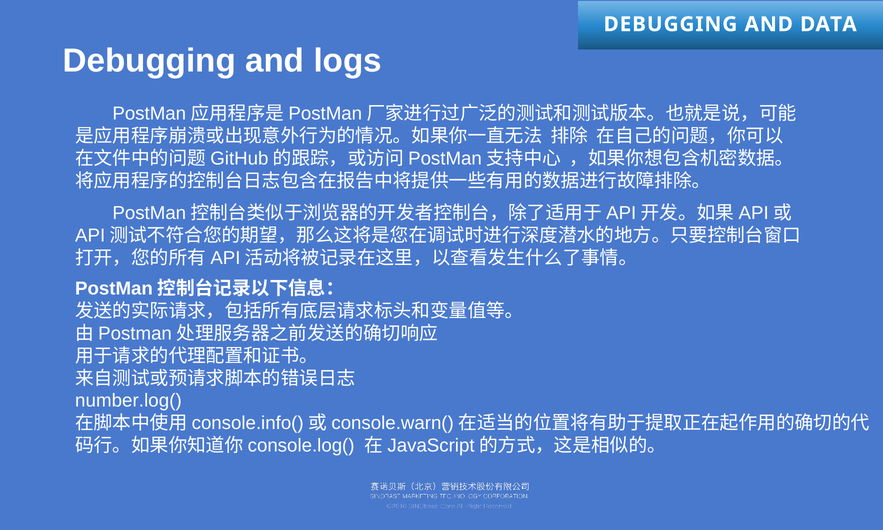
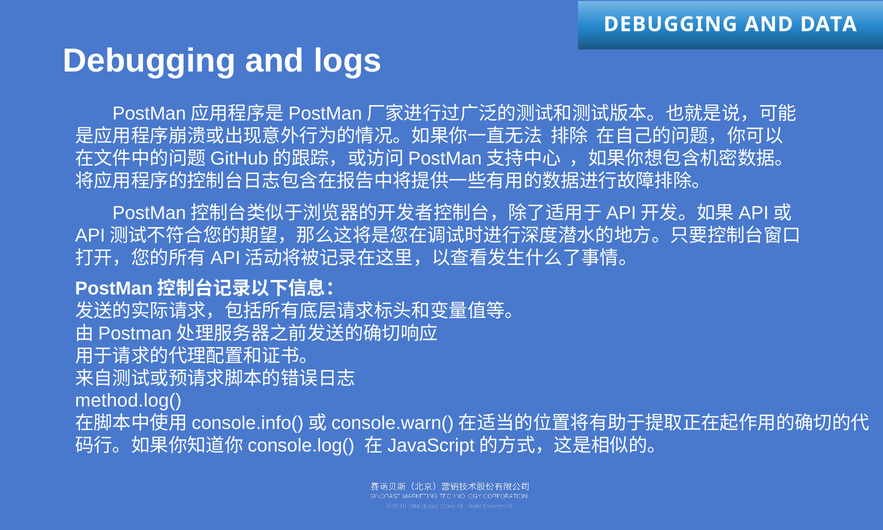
number.log(: number.log( -> method.log( (128, 401)
